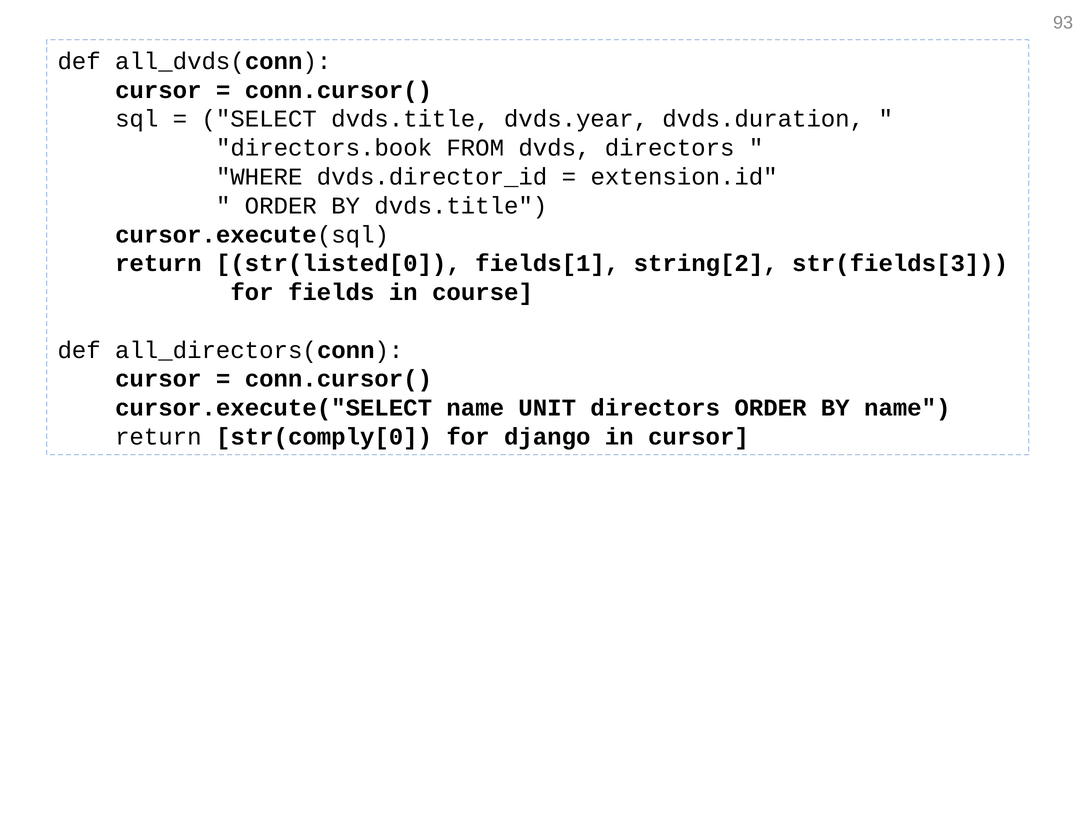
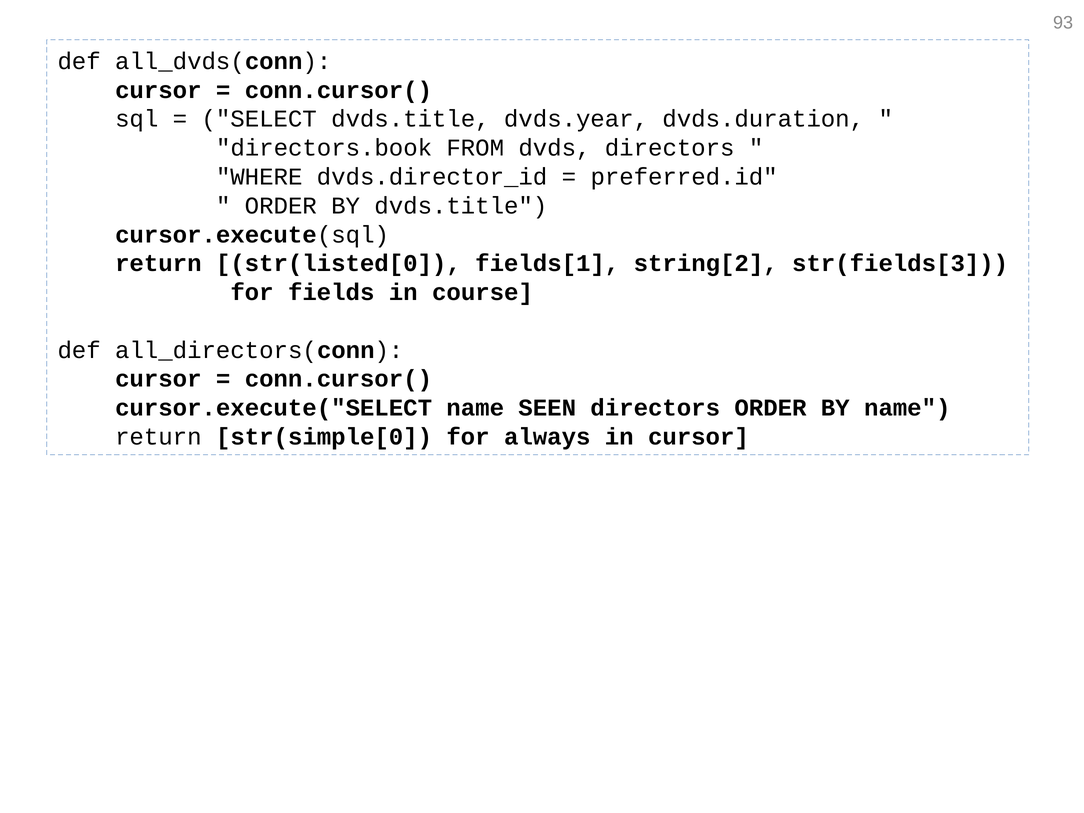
extension.id: extension.id -> preferred.id (684, 177)
UNIT: UNIT -> SEEN (547, 408)
str(comply[0: str(comply[0 -> str(simple[0 (324, 437)
django: django -> always (547, 437)
